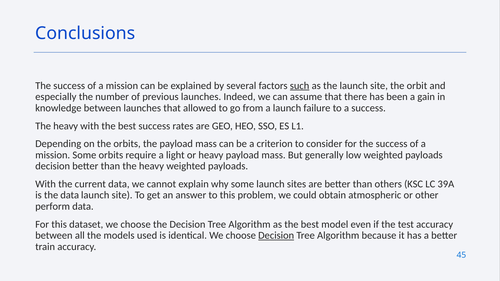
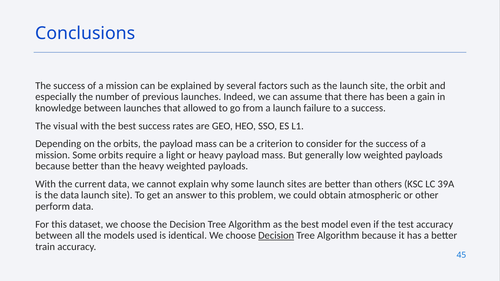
such underline: present -> none (300, 86)
heavy: heavy -> visual (66, 126)
decision: decision -> because (53, 166)
